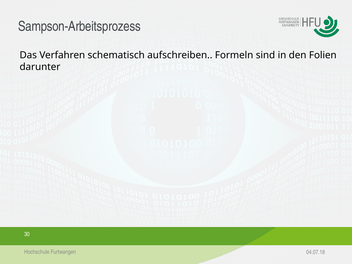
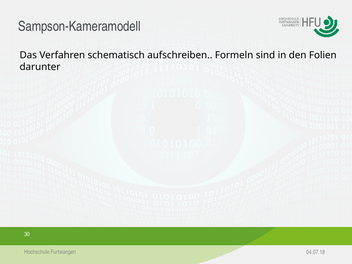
Sampson-Arbeitsprozess: Sampson-Arbeitsprozess -> Sampson-Kameramodell (79, 26)
